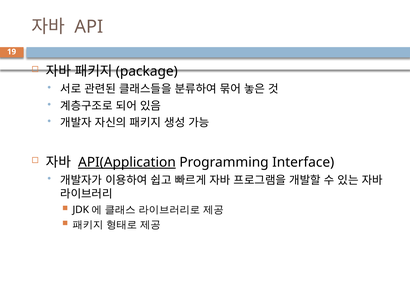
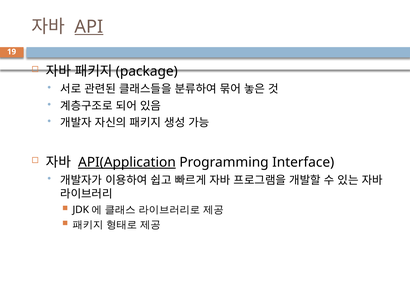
API underline: none -> present (89, 27)
